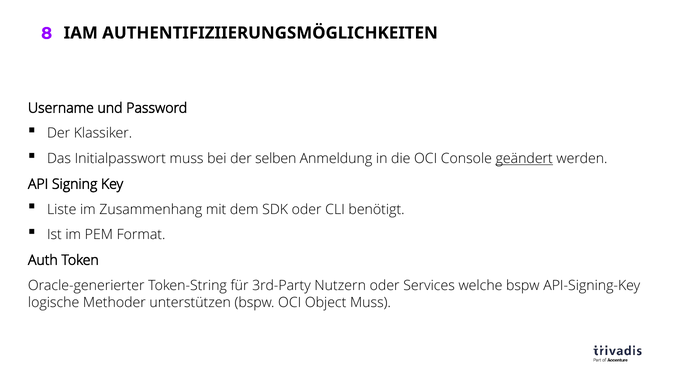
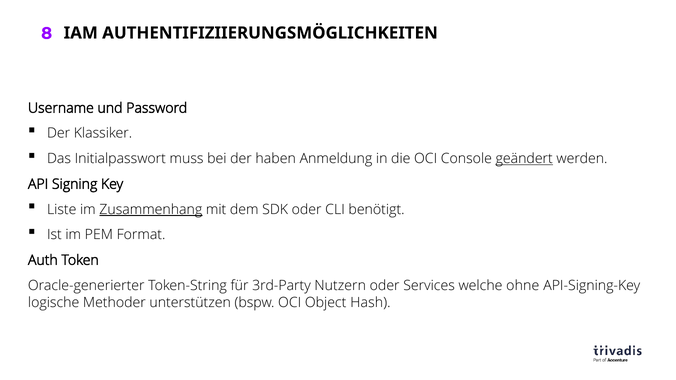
selben: selben -> haben (276, 159)
Zusammenhang underline: none -> present (151, 210)
welche bspw: bspw -> ohne (523, 286)
Object Muss: Muss -> Hash (370, 303)
